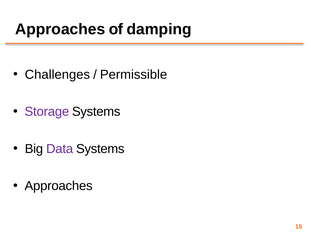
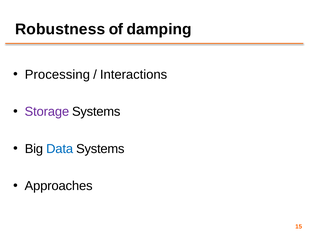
Approaches: Approaches -> Robustness (60, 29)
Challenges: Challenges -> Processing (57, 75)
Permissible: Permissible -> Interactions (134, 75)
Data colour: purple -> blue (60, 149)
